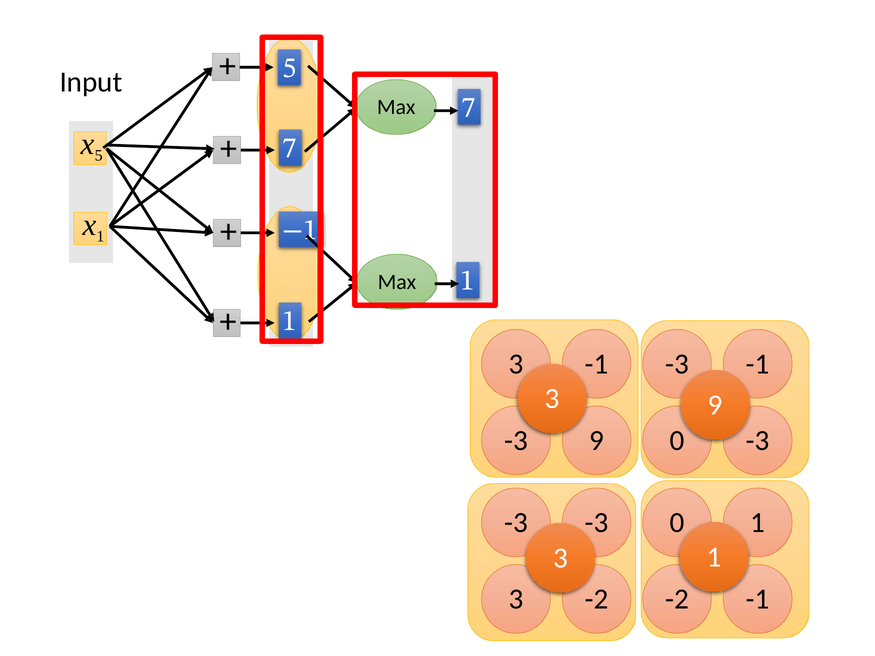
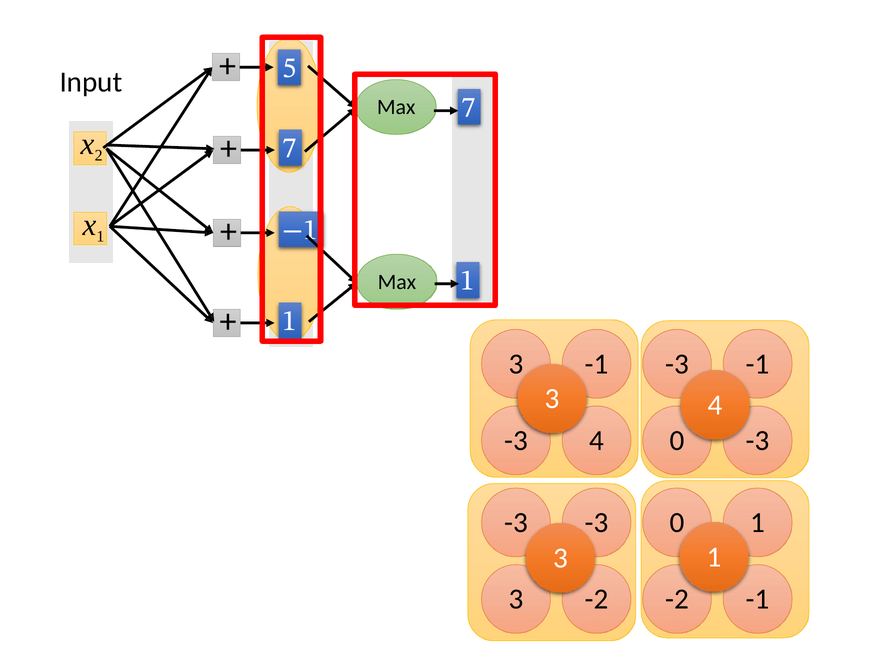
5: 5 -> 2 (99, 155)
3 9: 9 -> 4 (715, 405)
9: 9 -> 4 (597, 441)
